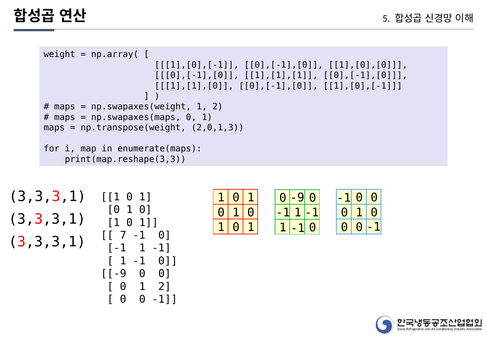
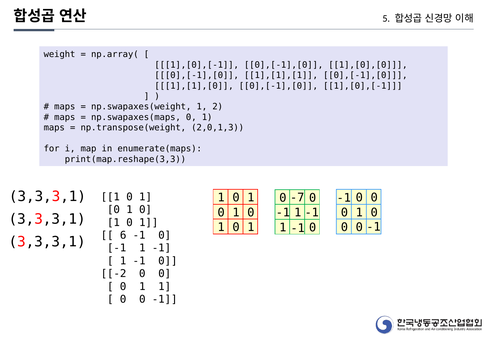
-9: -9 -> -7 (297, 198)
7: 7 -> 6 (123, 235)
-9: -9 -> -2 (114, 274)
2: 2 -> 1 (165, 287)
